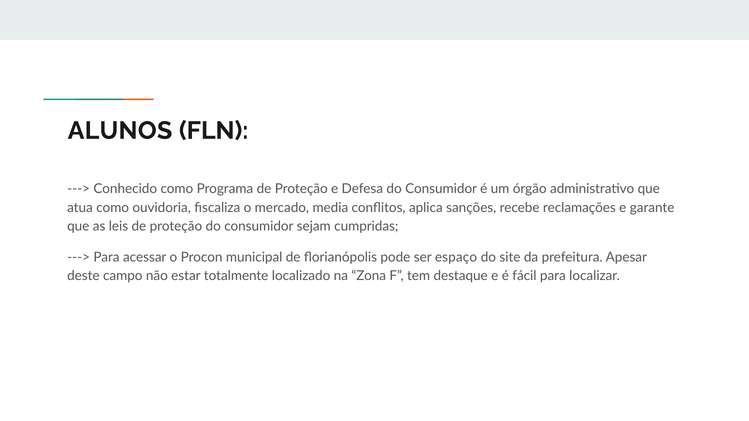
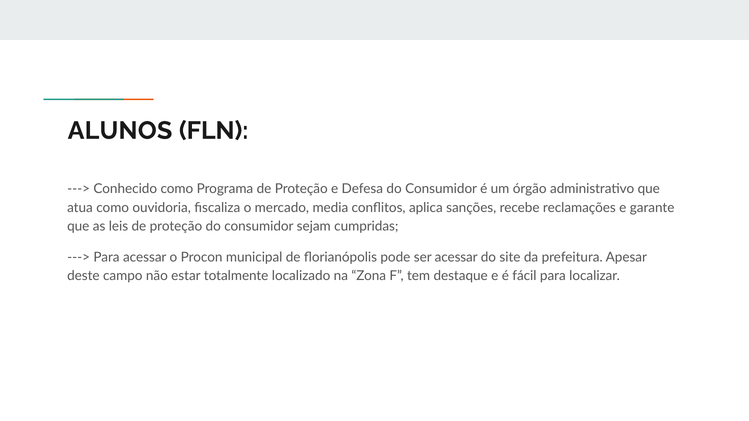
ser espaço: espaço -> acessar (456, 257)
